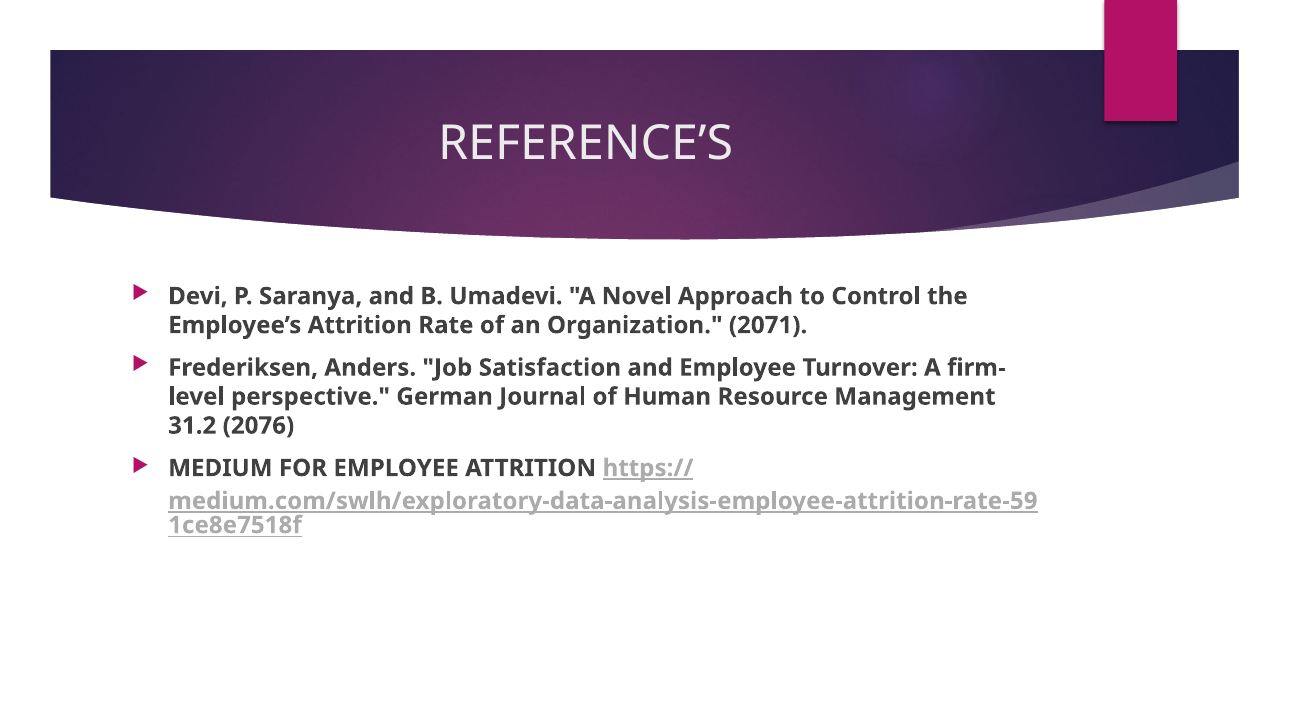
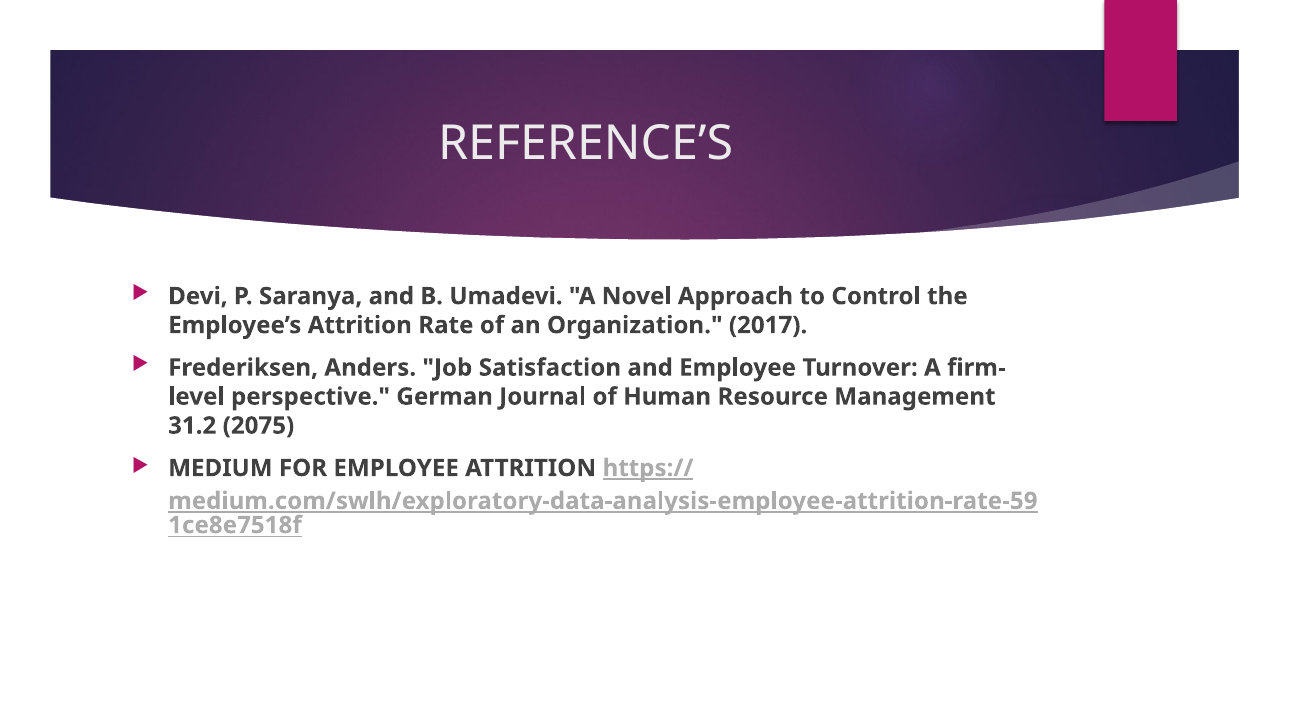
2071: 2071 -> 2017 (768, 326)
2076: 2076 -> 2075 (258, 426)
